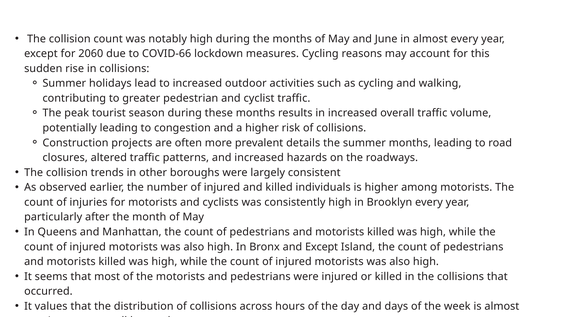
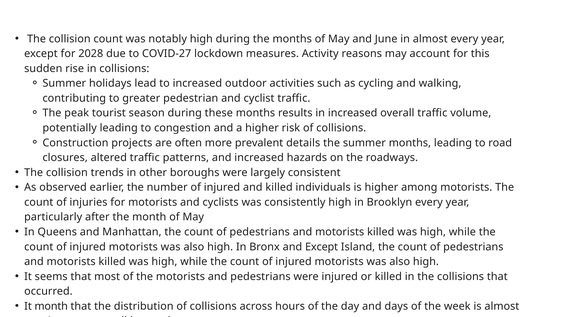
2060: 2060 -> 2028 (91, 54)
COVID-66: COVID-66 -> COVID-27 (167, 54)
measures Cycling: Cycling -> Activity (320, 54)
It values: values -> month (51, 306)
